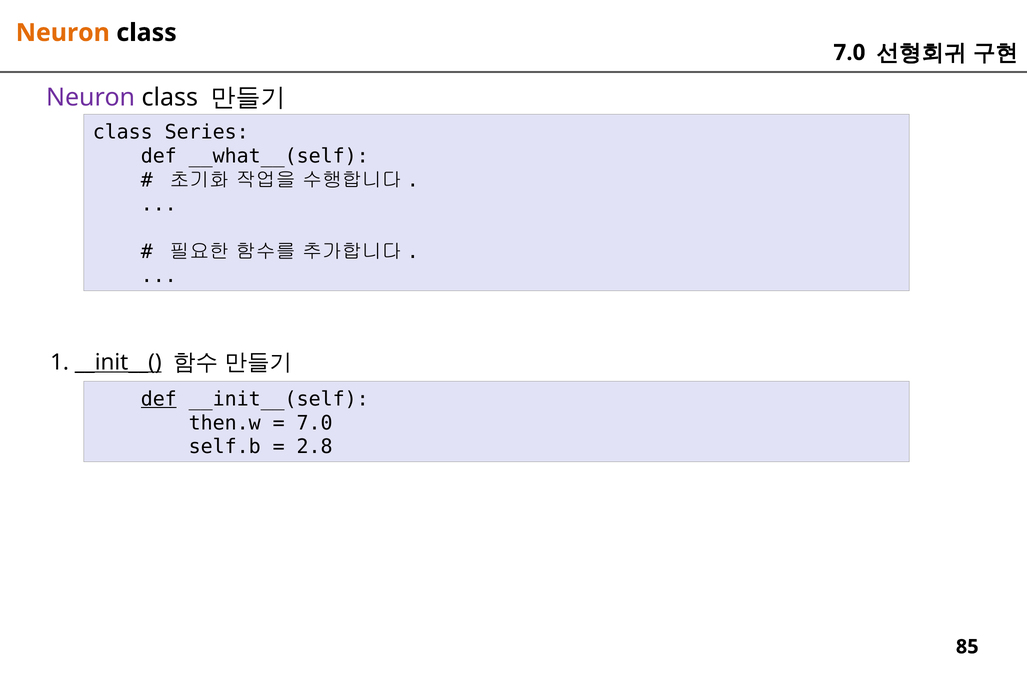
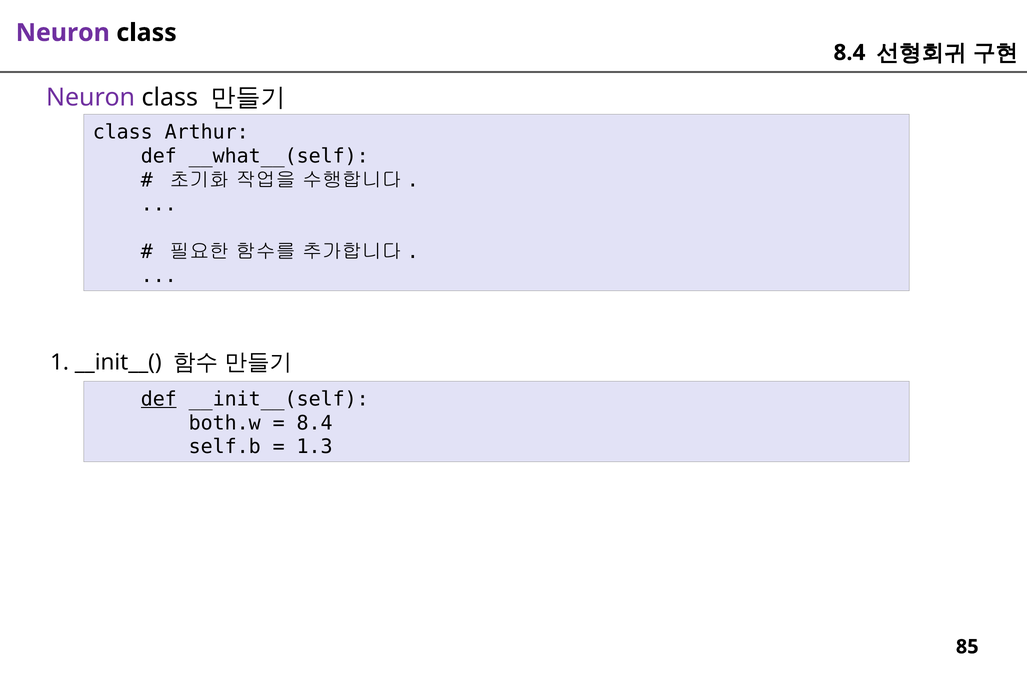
Neuron colour: orange -> purple (63, 33)
7.0: 7.0 -> 8.4 (849, 53)
Series: Series -> Arthur (207, 132)
__init__( underline: present -> none (118, 363)
then.w: then.w -> both.w (225, 423)
7.0: 7.0 -> 8.4 (315, 423)
2.8: 2.8 -> 1.3 (315, 447)
